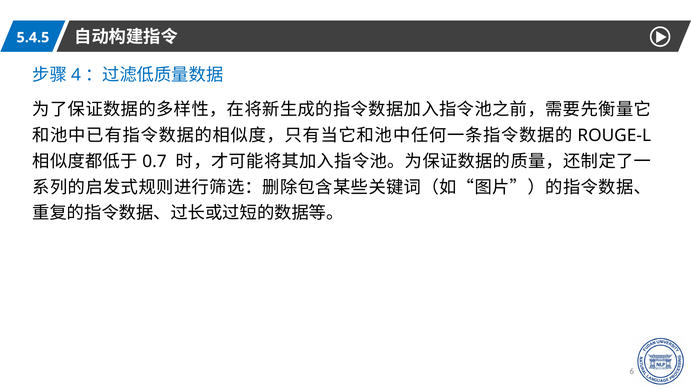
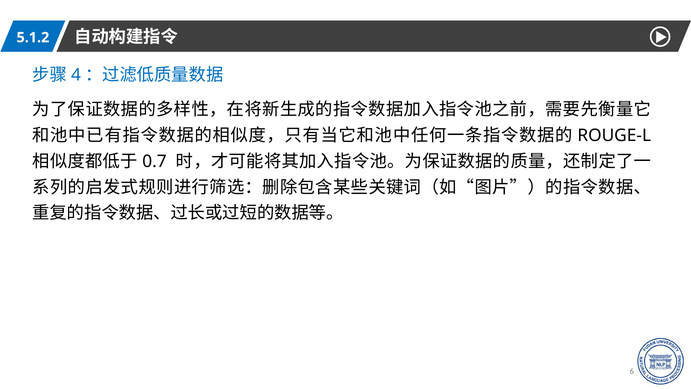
5.4.5: 5.4.5 -> 5.1.2 (33, 37)
